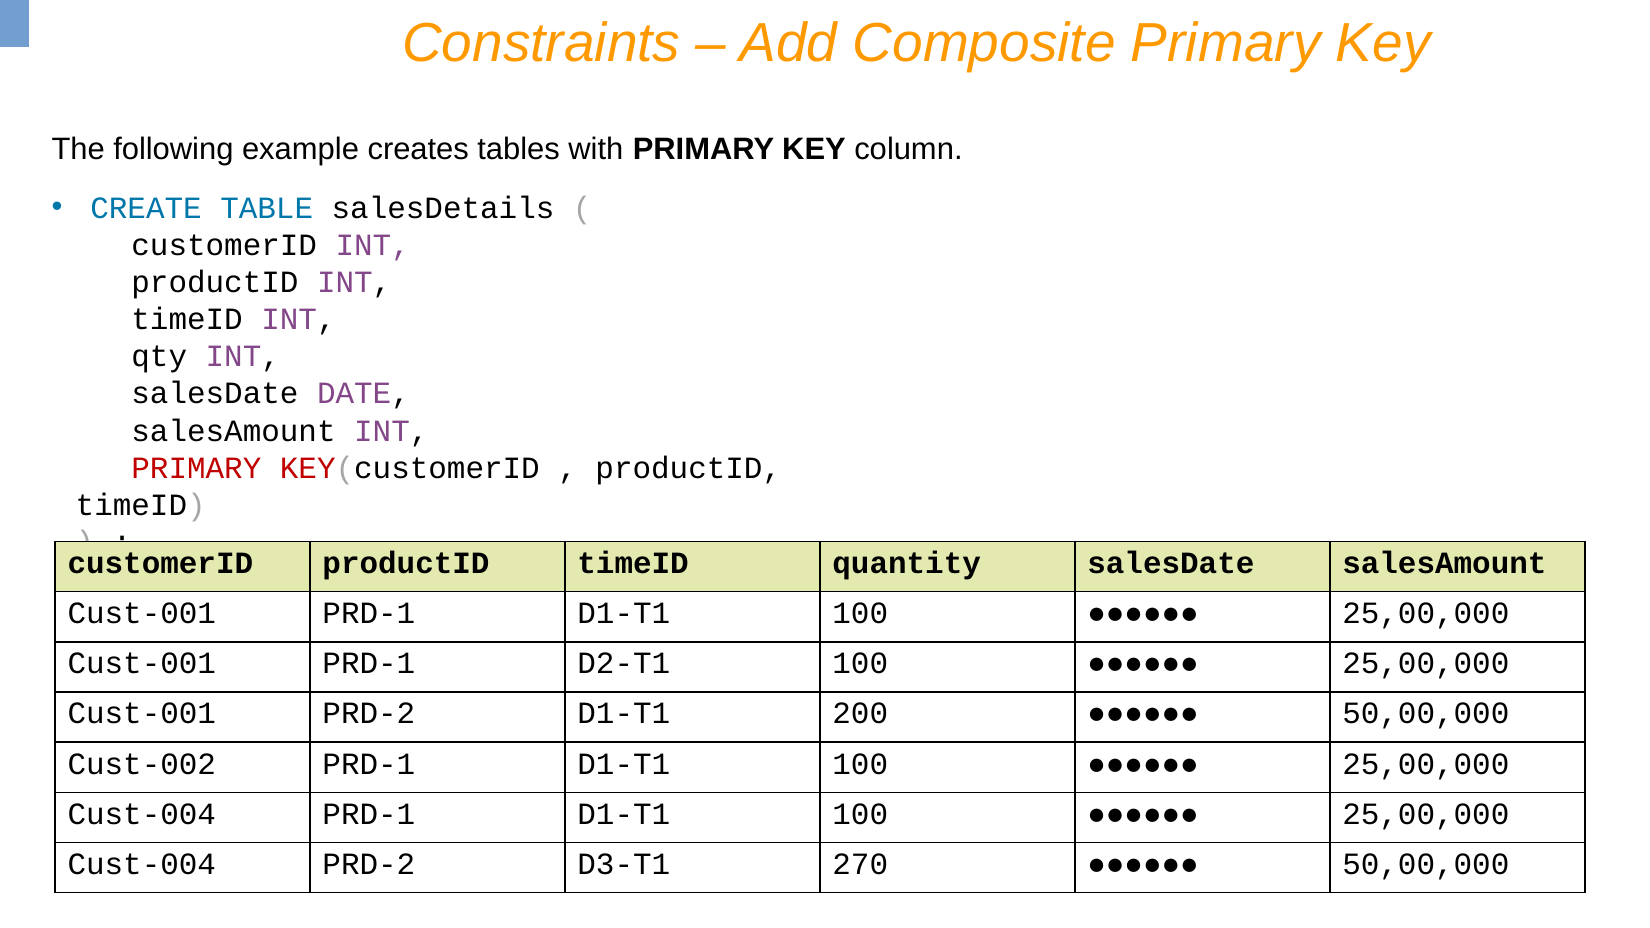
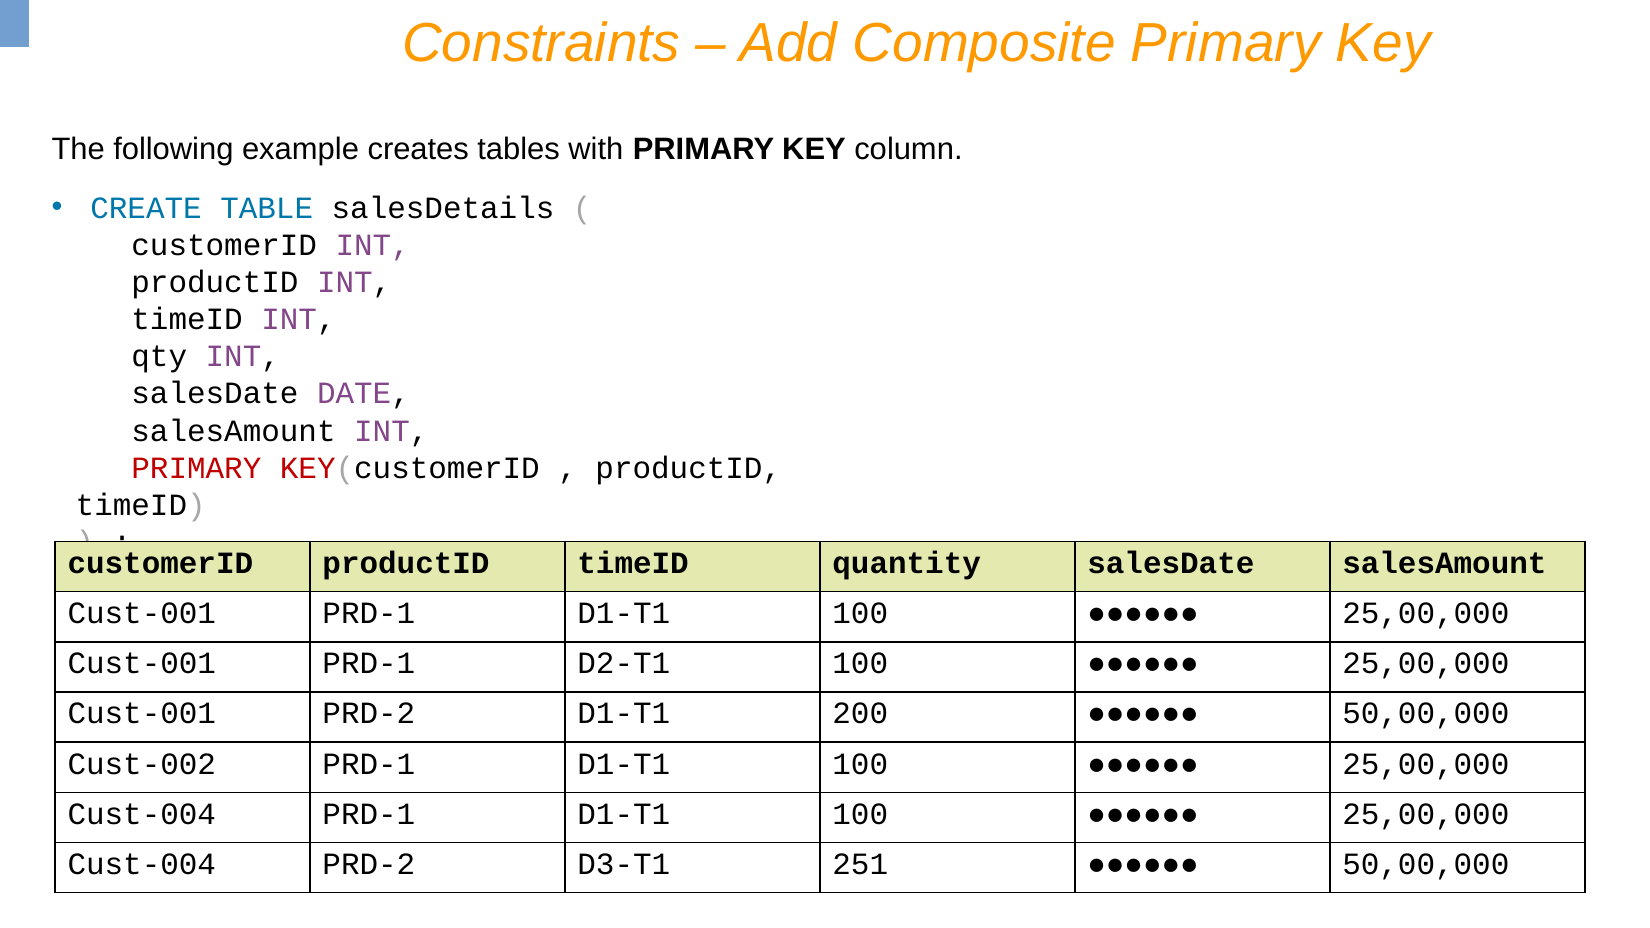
270: 270 -> 251 (860, 864)
